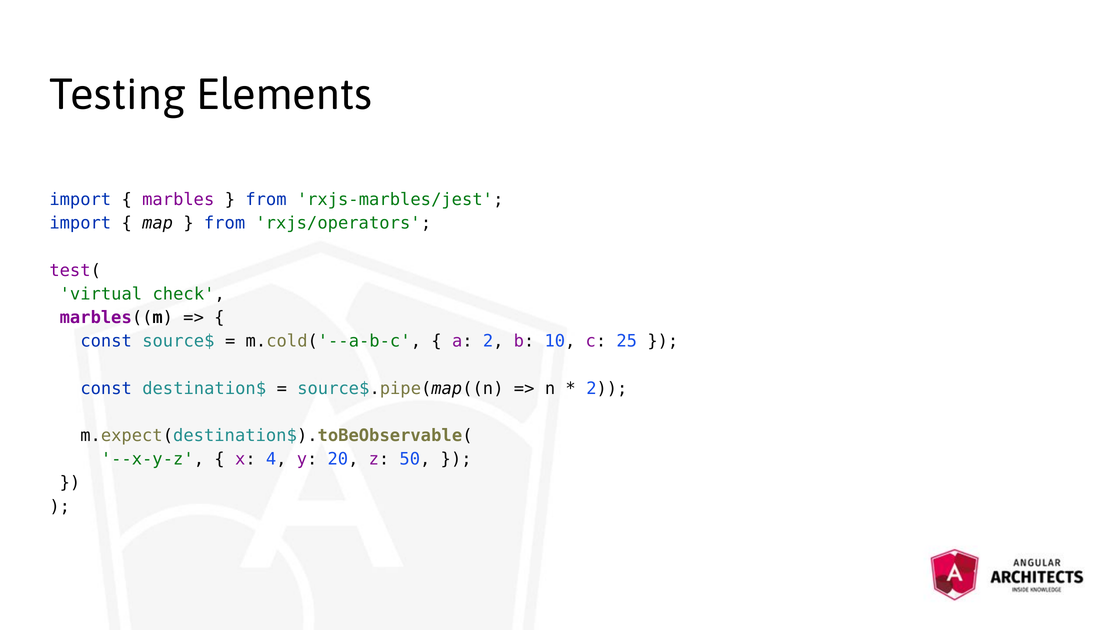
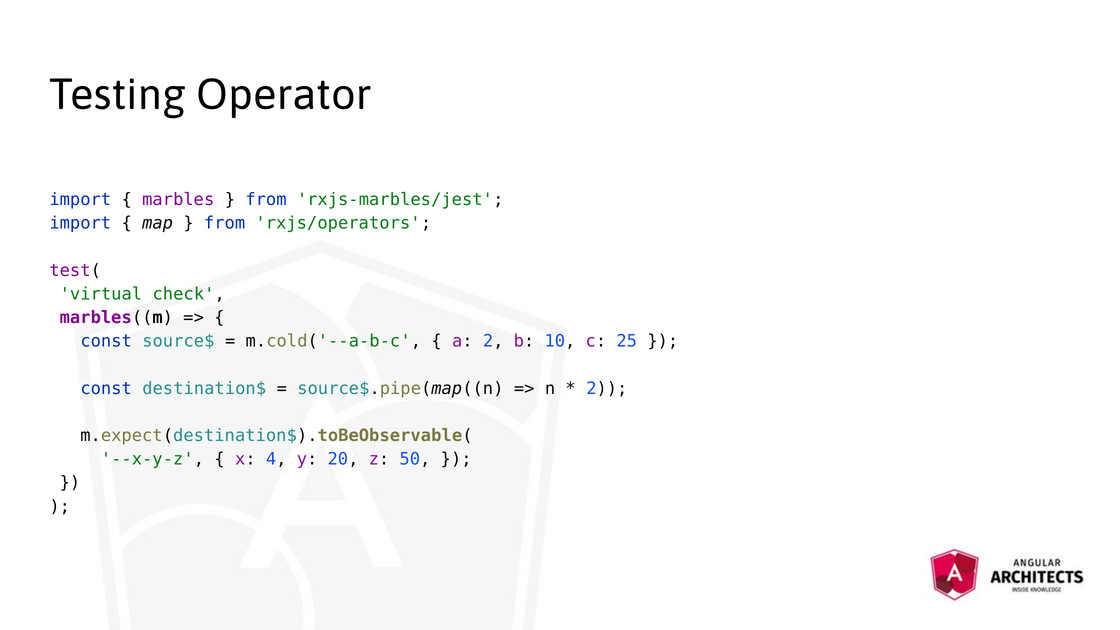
Elements: Elements -> Operator (284, 95)
